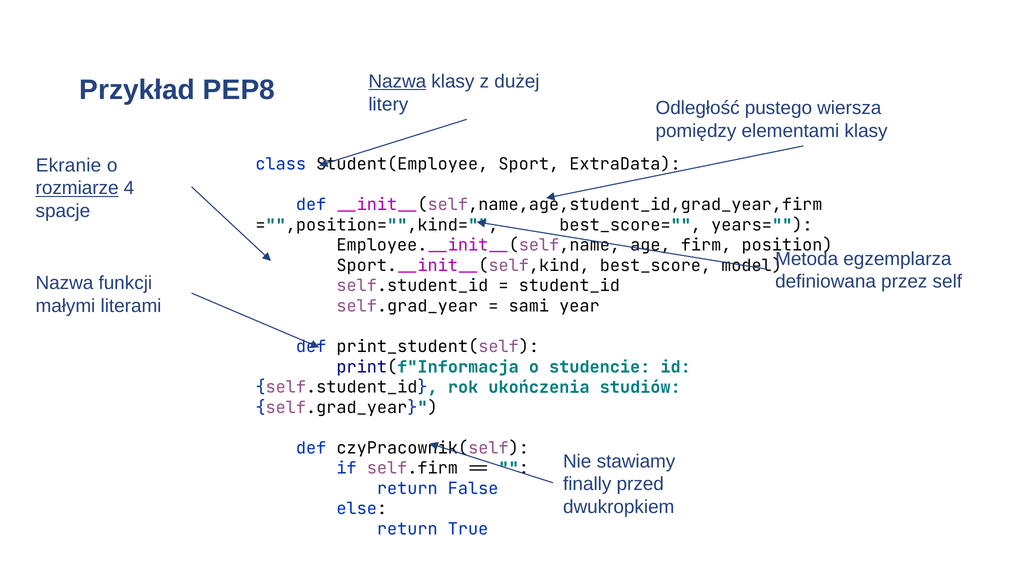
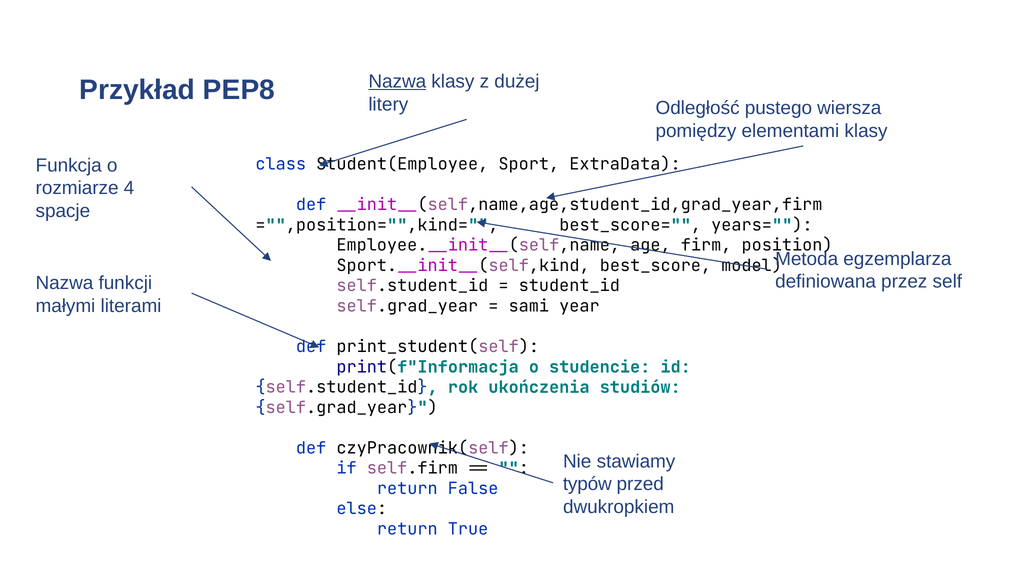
Ekranie: Ekranie -> Funkcja (69, 165)
rozmiarze underline: present -> none (77, 188)
finally: finally -> typów (587, 484)
